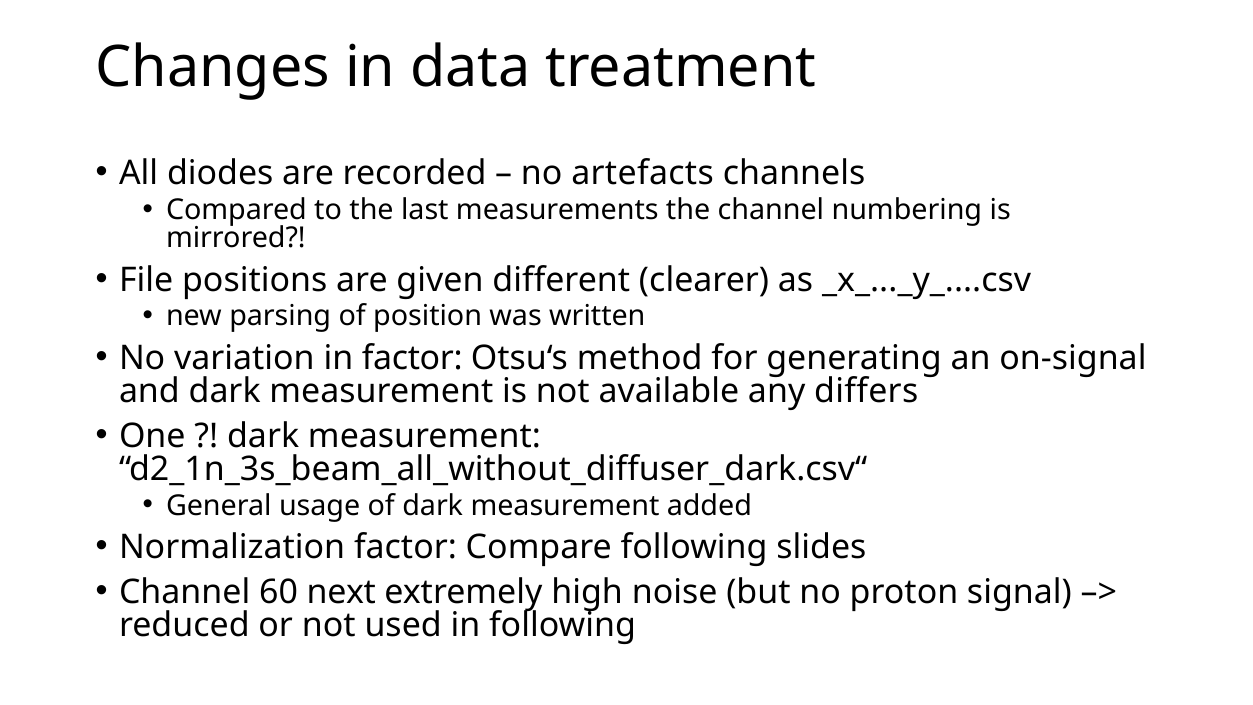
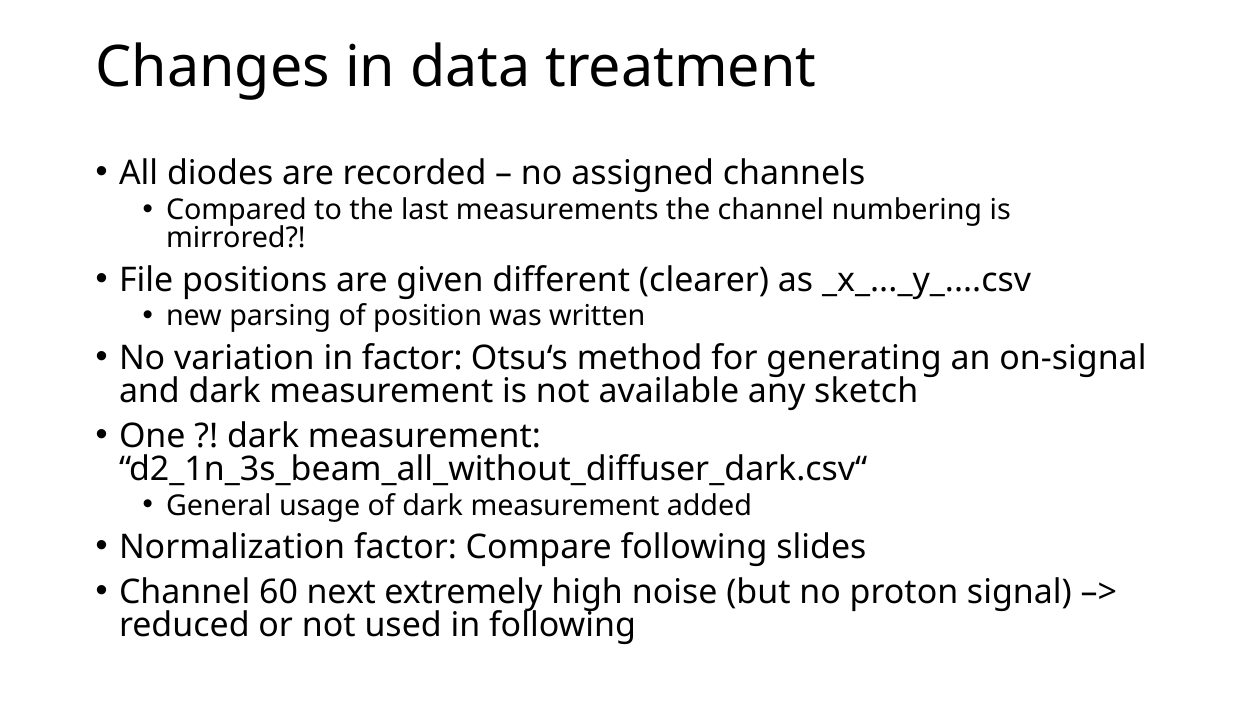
artefacts: artefacts -> assigned (643, 174)
differs: differs -> sketch (866, 391)
